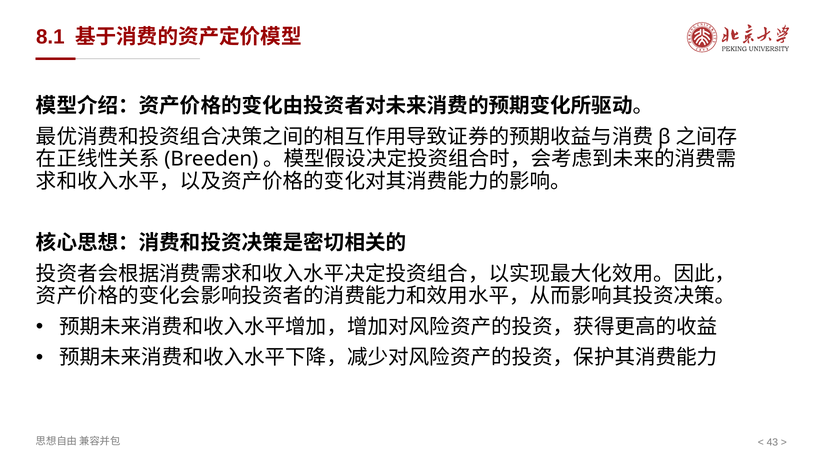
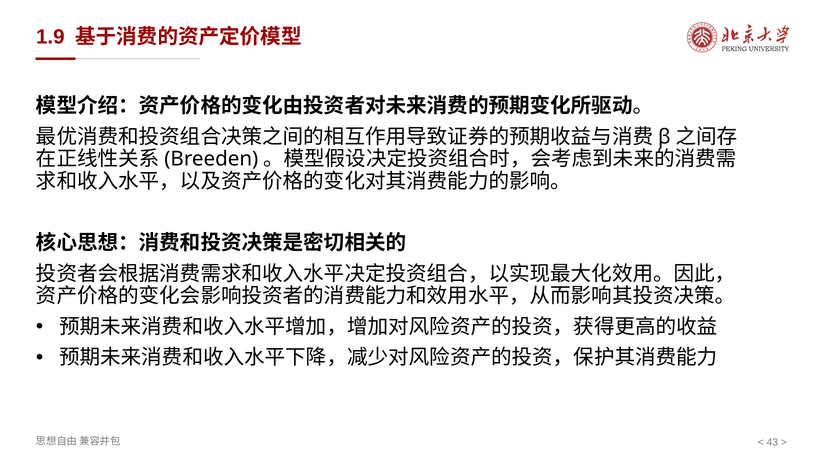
8.1: 8.1 -> 1.9 (50, 37)
